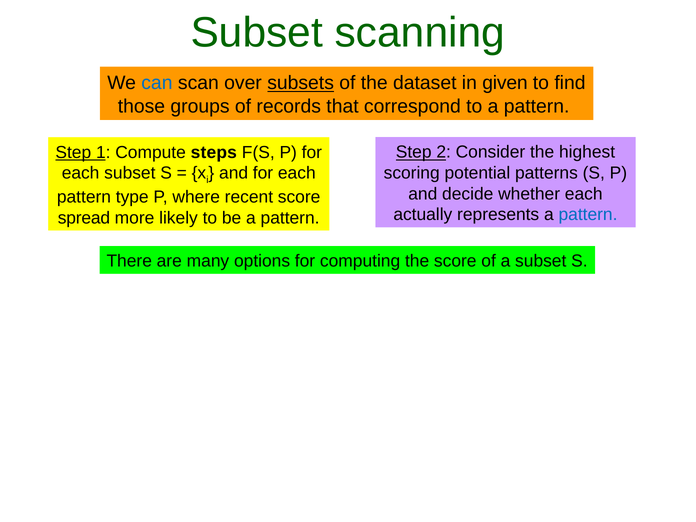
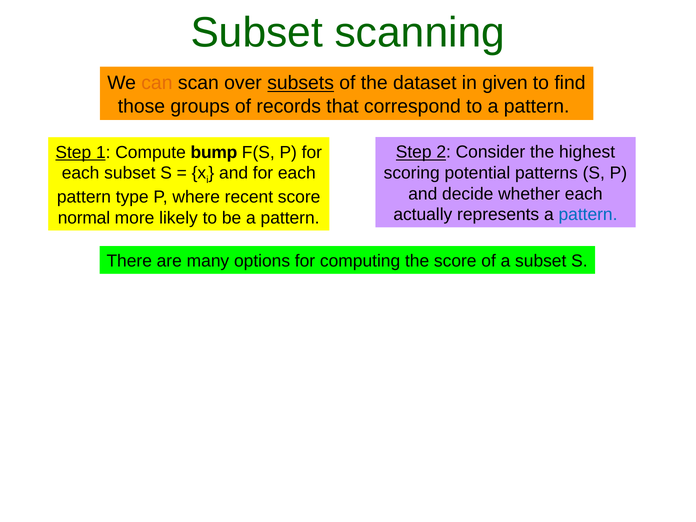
can colour: blue -> orange (157, 83)
steps: steps -> bump (214, 152)
spread: spread -> normal (84, 218)
